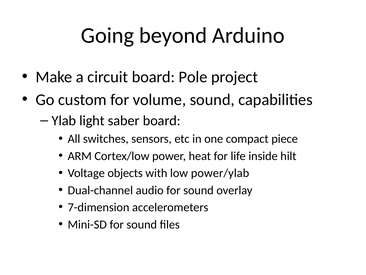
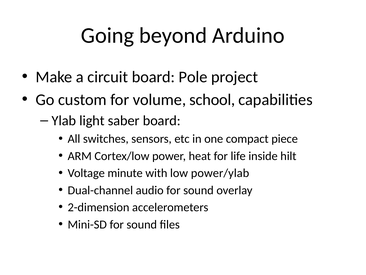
volume sound: sound -> school (212, 100)
objects: objects -> minute (125, 173)
7-dimension: 7-dimension -> 2-dimension (99, 207)
